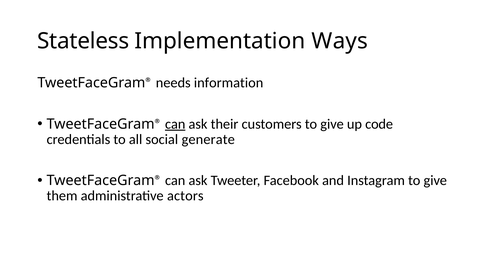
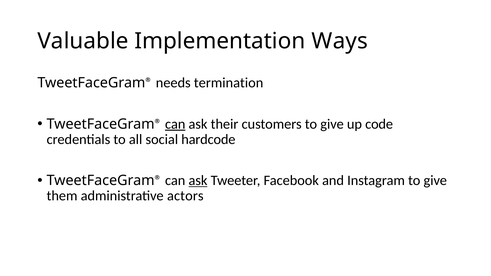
Stateless: Stateless -> Valuable (83, 41)
information: information -> termination (229, 83)
generate: generate -> hardcode (208, 140)
ask underline: none -> present (198, 181)
